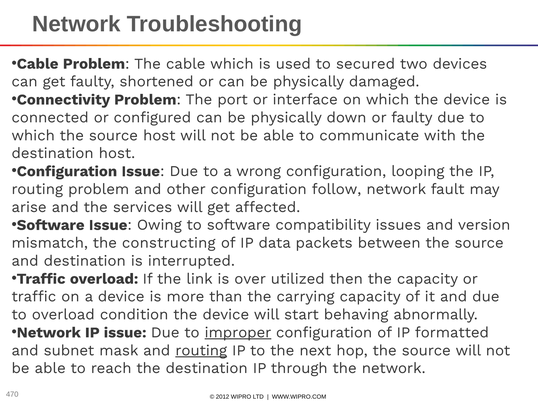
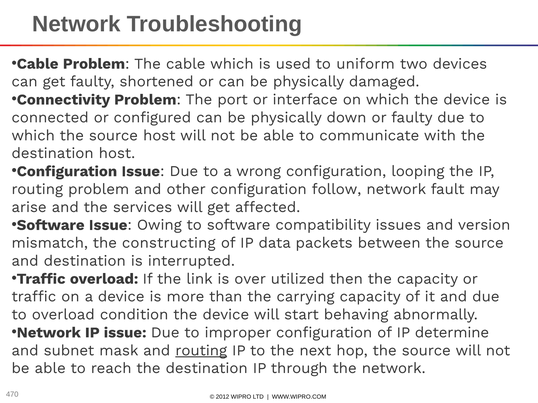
secured: secured -> uniform (366, 64)
improper underline: present -> none (238, 333)
formatted: formatted -> determine (452, 333)
